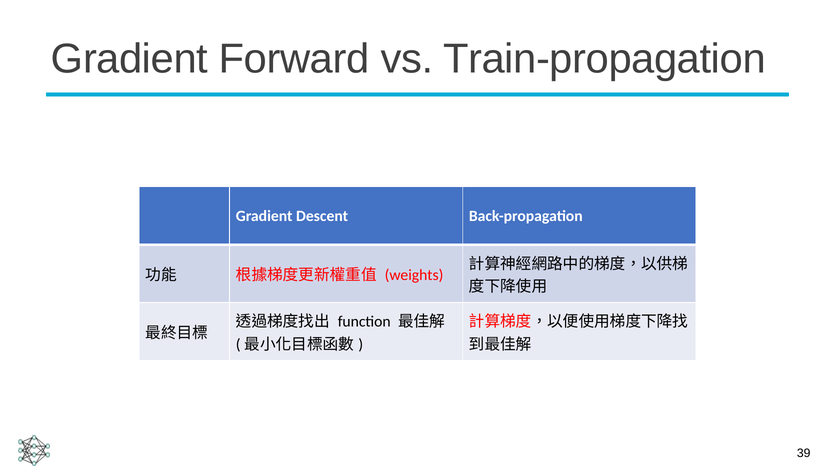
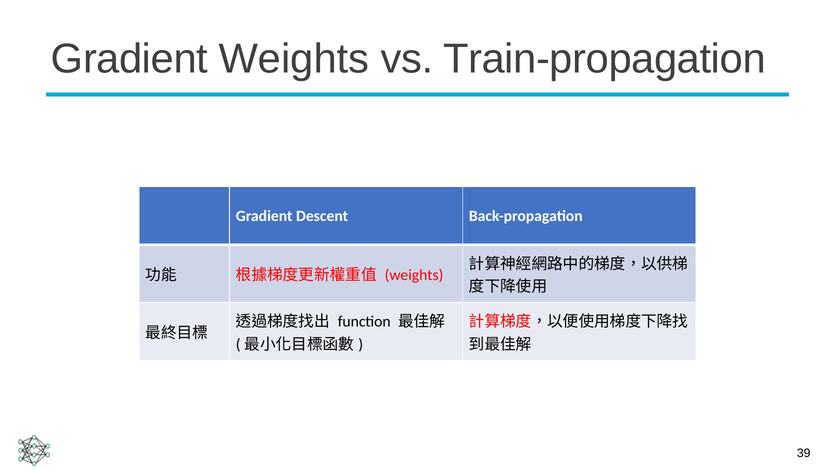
Gradient Forward: Forward -> Weights (294, 59)
